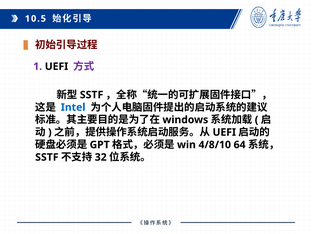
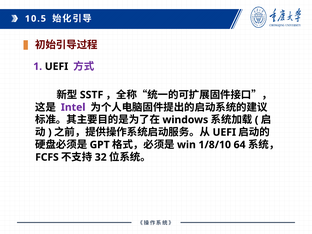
Intel colour: blue -> purple (73, 107)
4/8/10: 4/8/10 -> 1/8/10 (215, 145)
SSTF: SSTF -> FCFS (47, 157)
